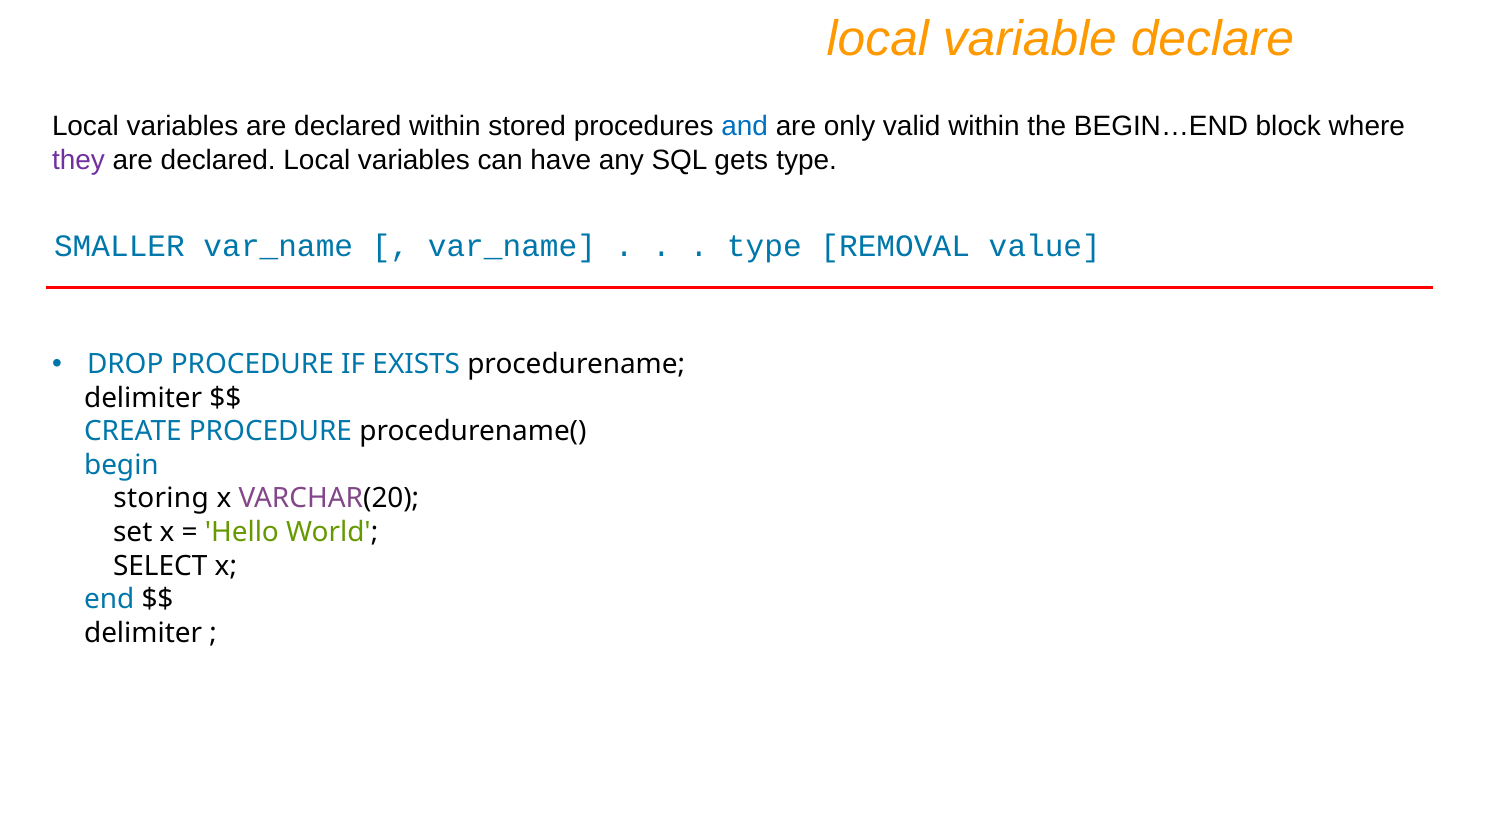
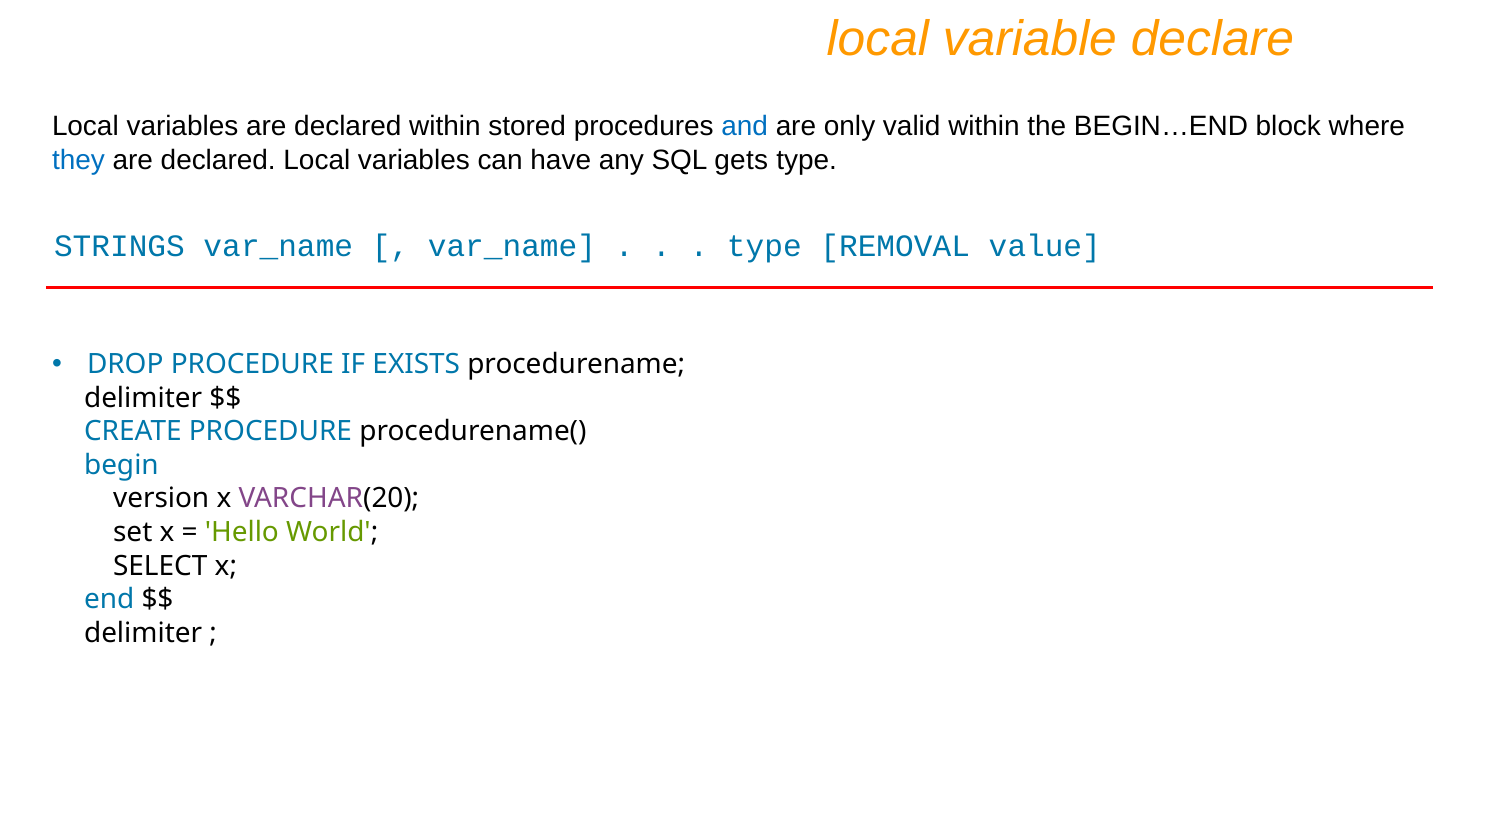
they colour: purple -> blue (78, 160)
SMALLER: SMALLER -> STRINGS (119, 247)
storing: storing -> version (161, 499)
